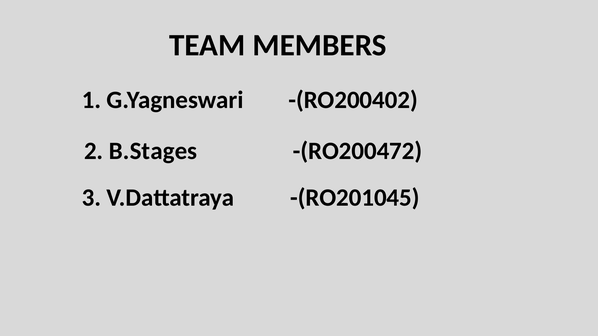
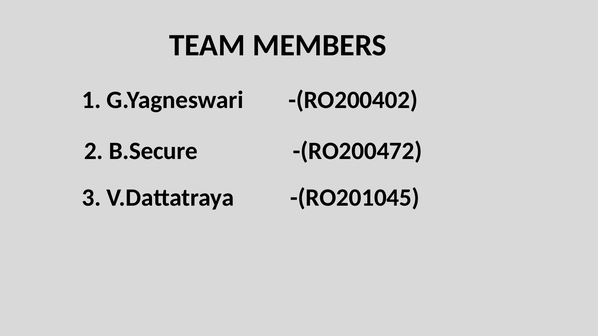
B.Stages: B.Stages -> B.Secure (153, 151)
